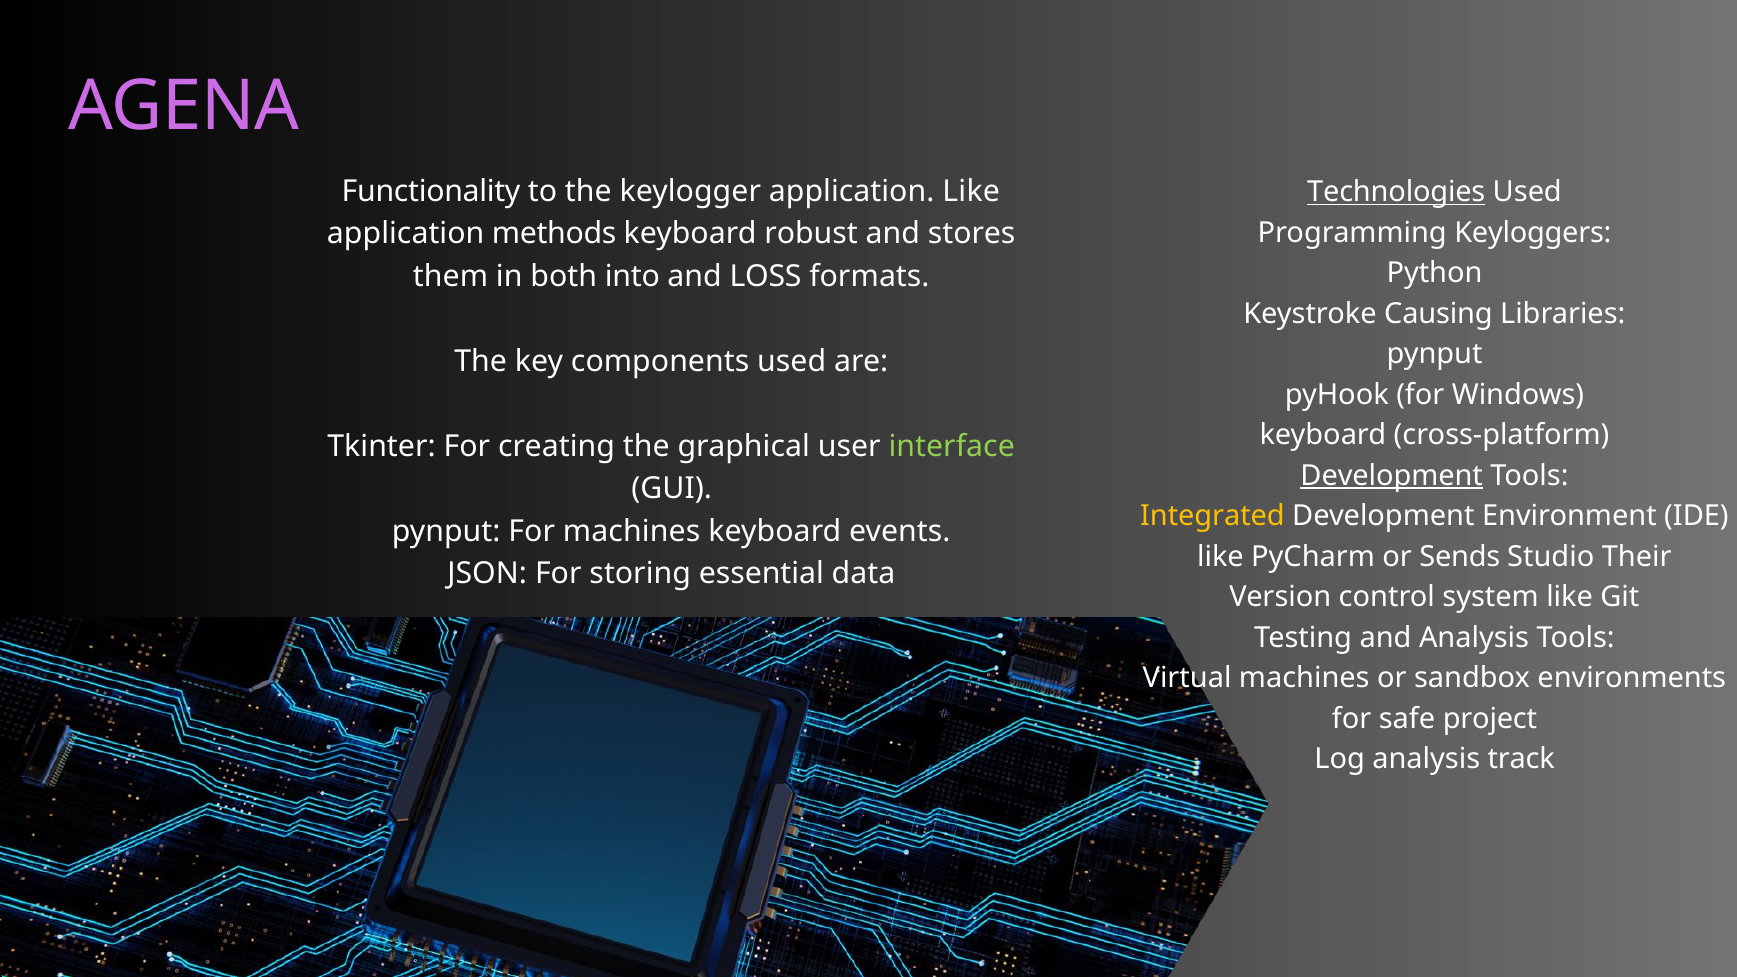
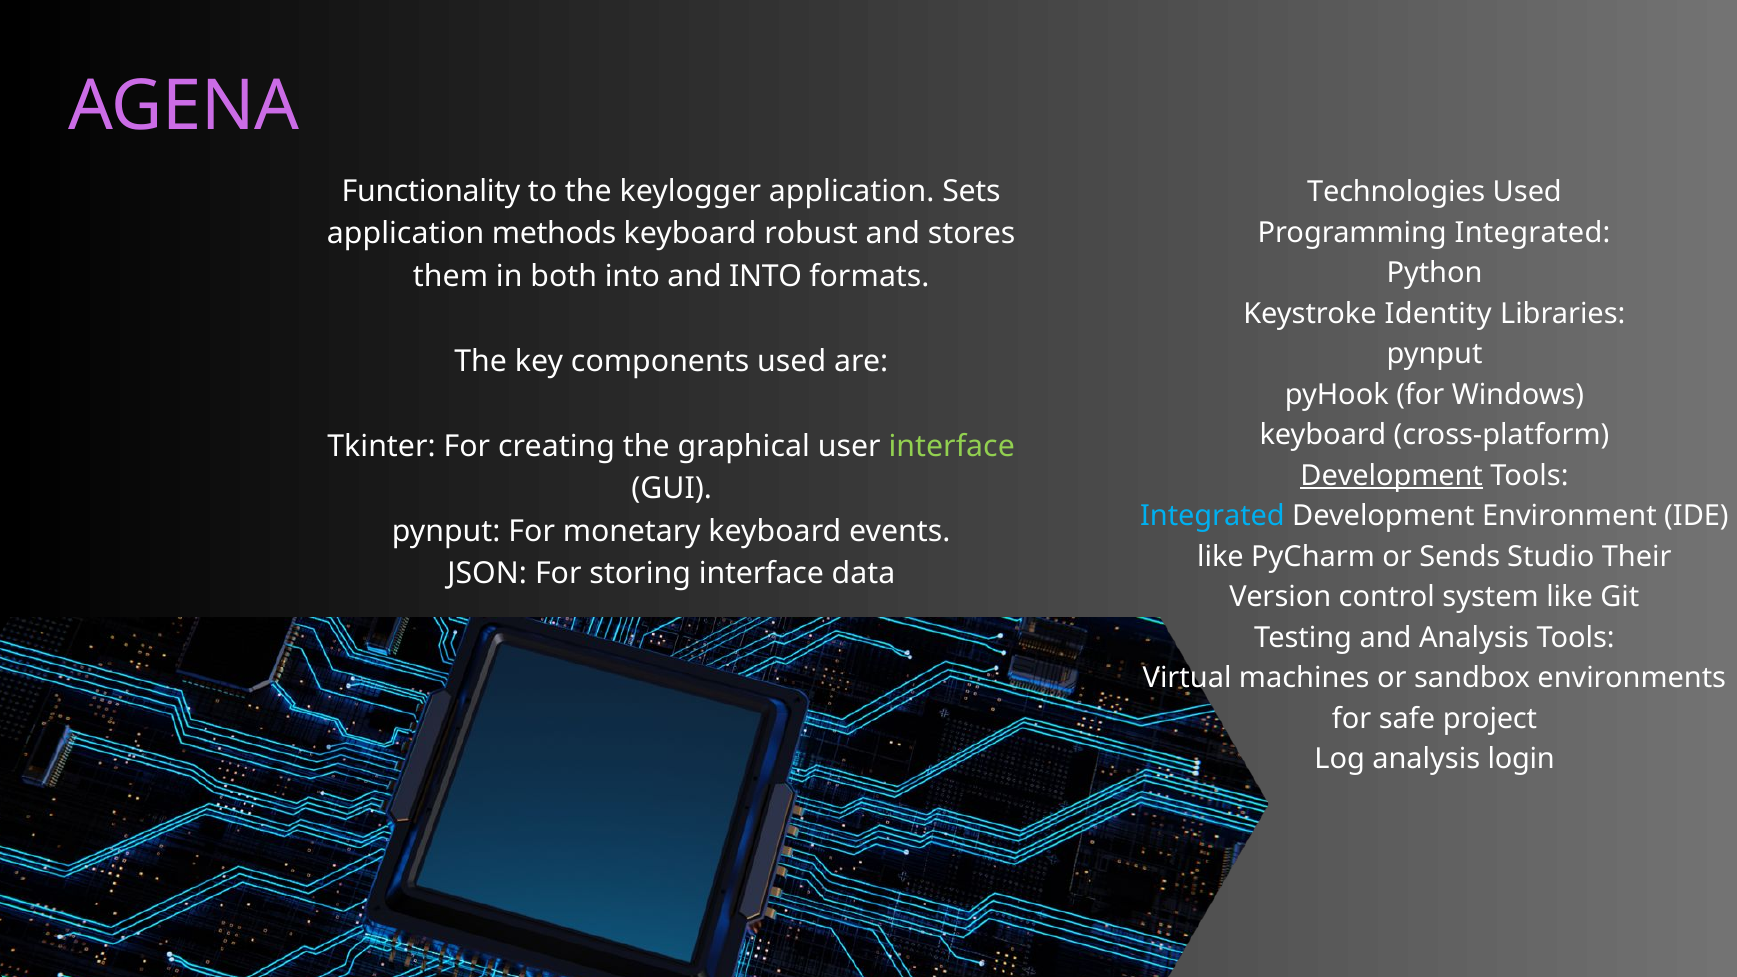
application Like: Like -> Sets (971, 191)
Technologies underline: present -> none (1396, 192)
Programming Keyloggers: Keyloggers -> Integrated (1533, 232)
and LOSS: LOSS -> INTO (766, 276)
Causing: Causing -> Identity (1438, 313)
Integrated colour: yellow -> light blue (1212, 516)
For machines: machines -> monetary (632, 531)
storing essential: essential -> interface (761, 574)
track: track -> login (1521, 759)
